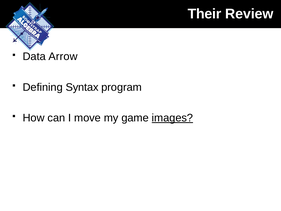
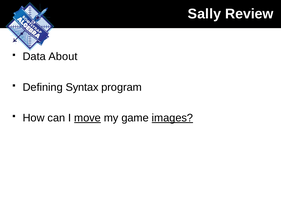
Their: Their -> Sally (204, 14)
Arrow: Arrow -> About (63, 56)
move underline: none -> present (88, 118)
